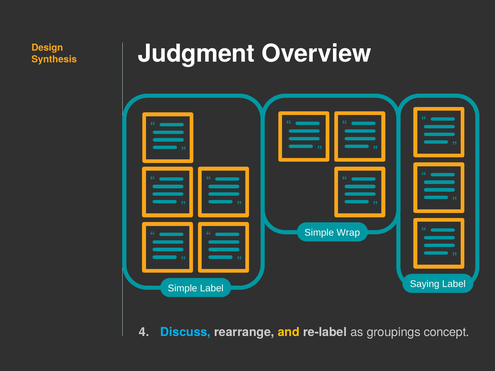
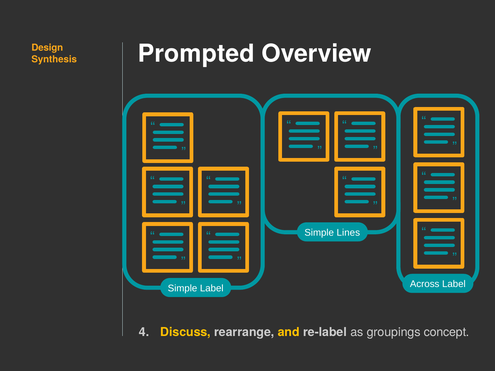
Judgment: Judgment -> Prompted (196, 54)
Wrap: Wrap -> Lines (348, 233)
Saying: Saying -> Across (425, 284)
Discuss colour: light blue -> yellow (185, 332)
